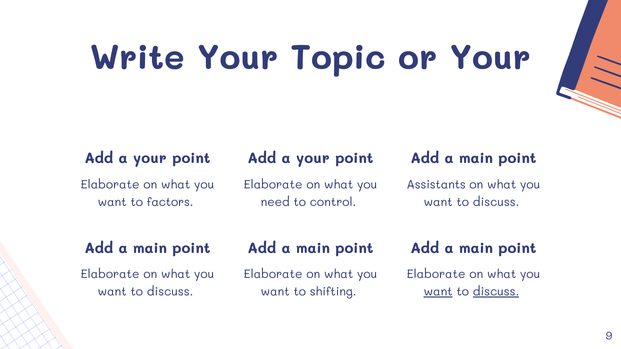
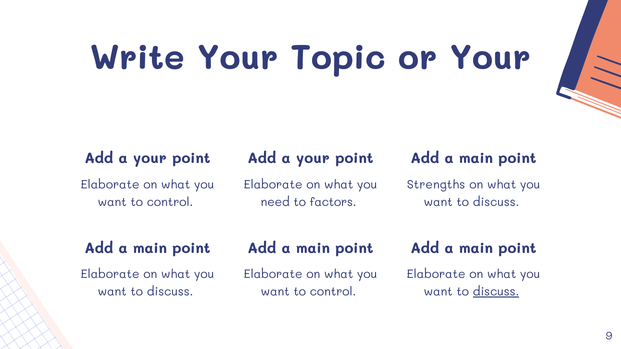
Assistants: Assistants -> Strengths (436, 185)
factors: factors -> control (170, 202)
control: control -> factors (333, 202)
shifting: shifting -> control (333, 292)
want underline: present -> none (438, 292)
